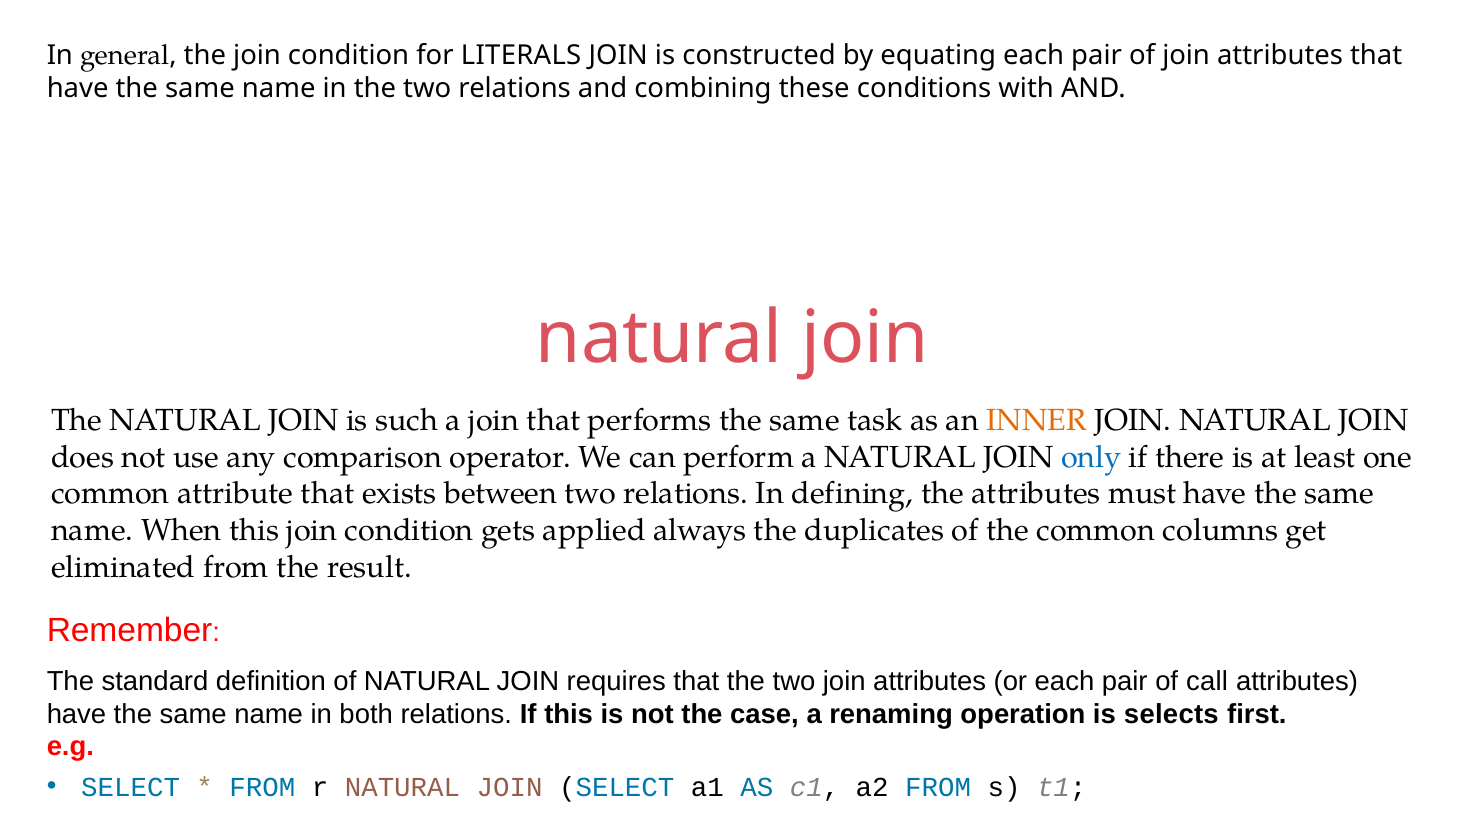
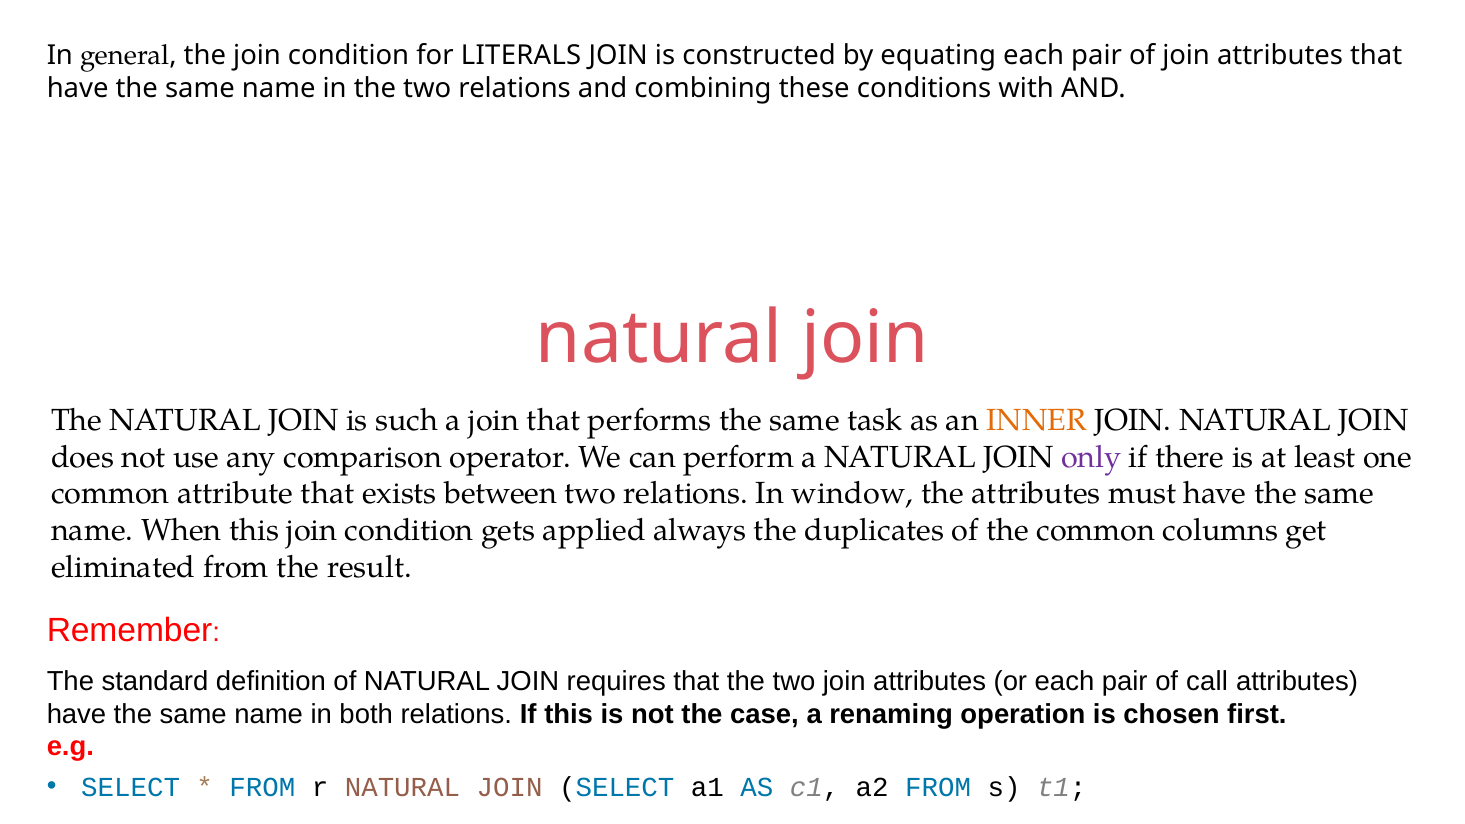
only colour: blue -> purple (1091, 457)
defining: defining -> window (852, 494)
selects: selects -> chosen (1172, 714)
